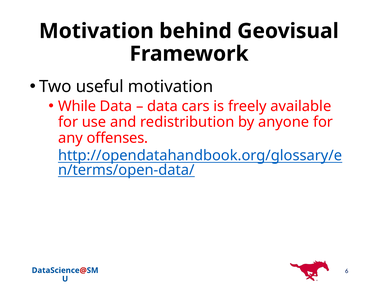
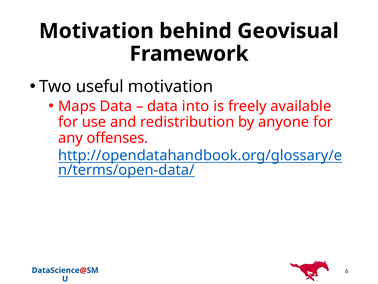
While: While -> Maps (77, 106)
cars: cars -> into (196, 106)
